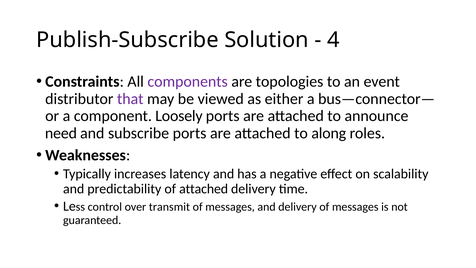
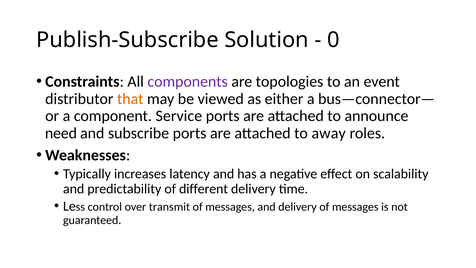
4: 4 -> 0 (333, 40)
that colour: purple -> orange (130, 99)
Loosely: Loosely -> Service (179, 116)
along: along -> away (329, 133)
of attached: attached -> different (204, 189)
